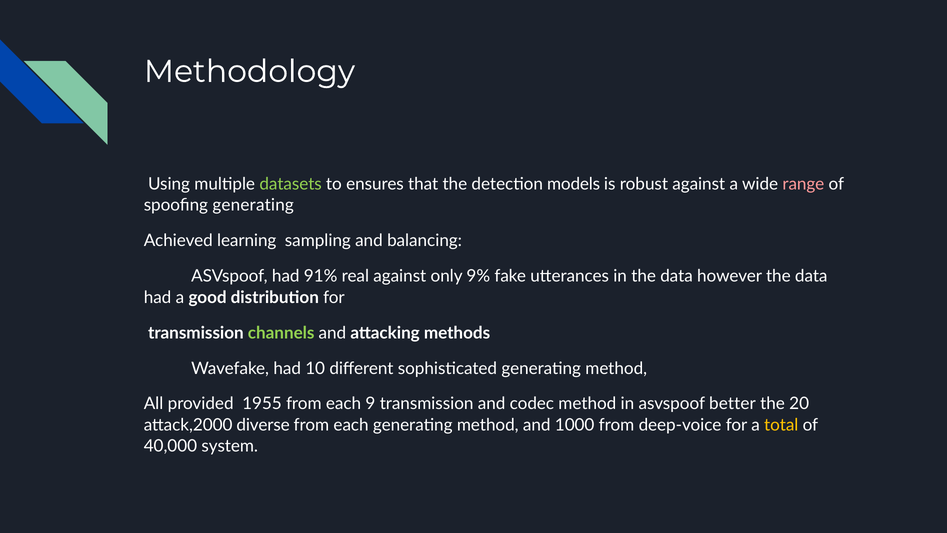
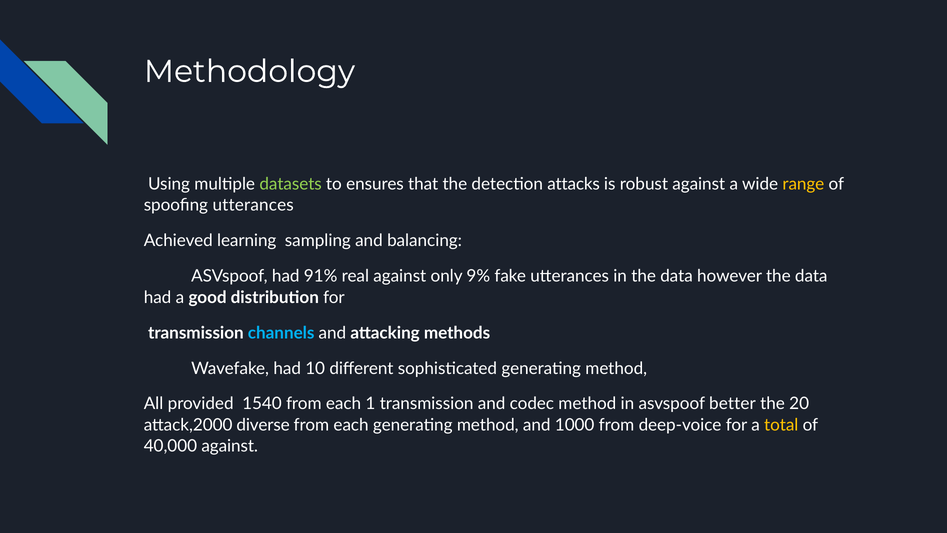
models: models -> attacks (574, 184)
range colour: pink -> yellow (803, 184)
spoofing generating: generating -> utterances (253, 205)
channels colour: light green -> light blue (281, 333)
1955: 1955 -> 1540 (262, 404)
9: 9 -> 1 (370, 404)
40,000 system: system -> against (230, 446)
